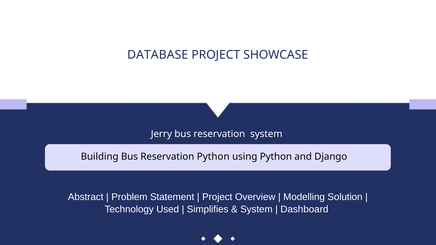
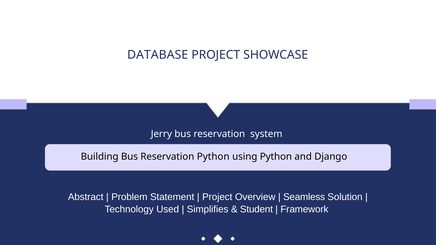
Modelling: Modelling -> Seamless (304, 197)
System: System -> Student (256, 209)
Dashboard: Dashboard -> Framework (304, 209)
